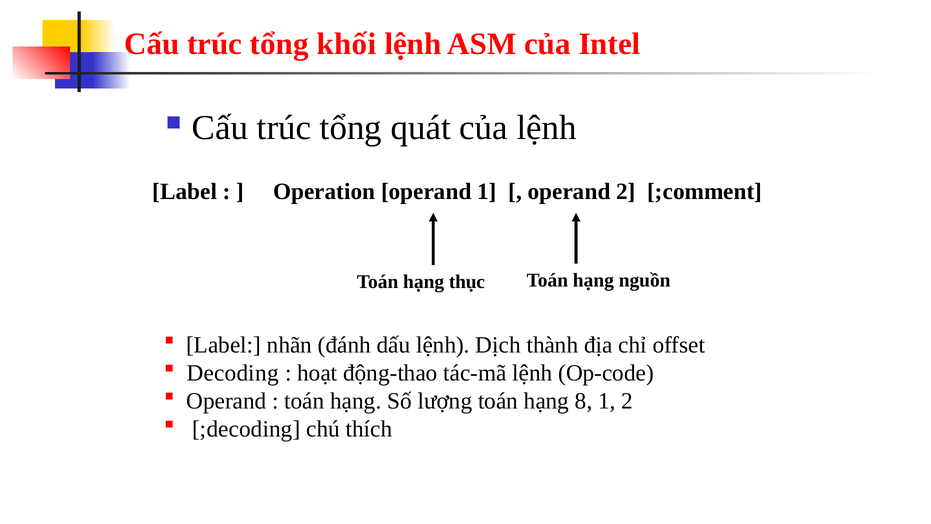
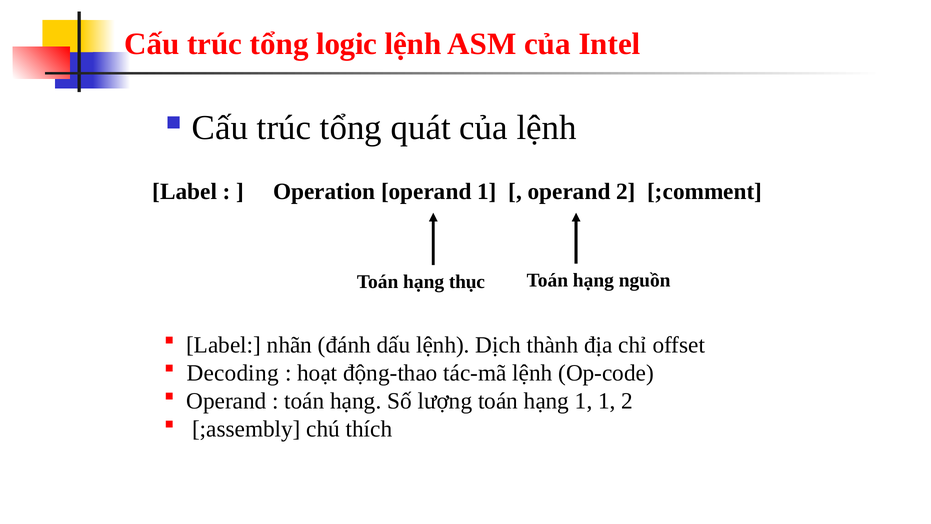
khối: khối -> logic (347, 44)
hạng 8: 8 -> 1 (584, 401)
;decoding: ;decoding -> ;assembly (246, 429)
